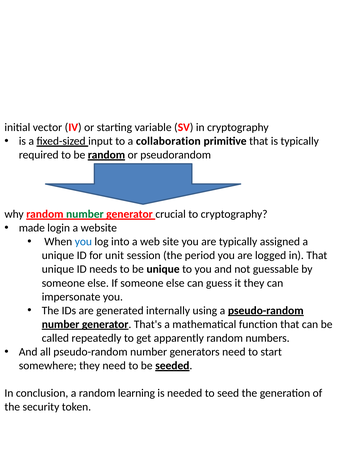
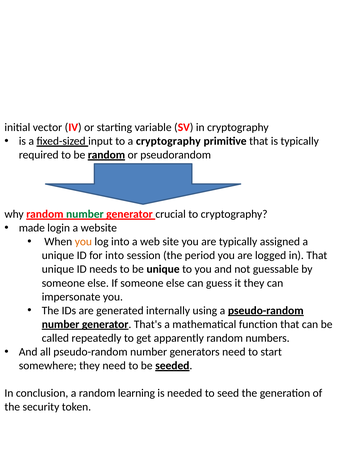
a collaboration: collaboration -> cryptography (168, 141)
you colour: blue -> orange (83, 241)
for unit: unit -> into (115, 255)
